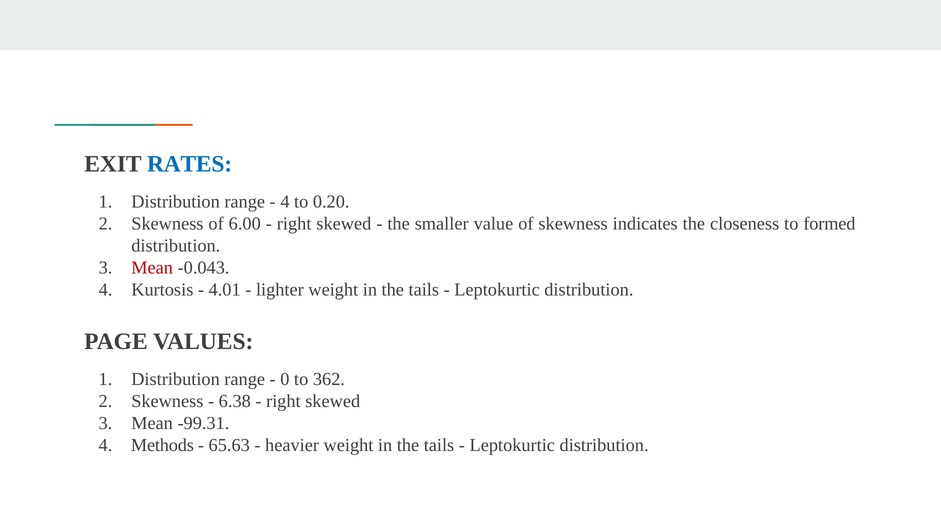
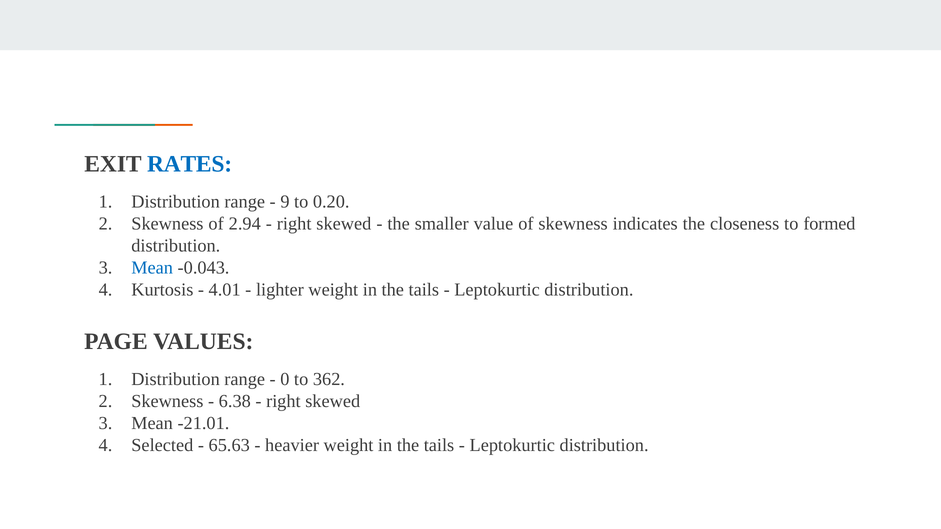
4: 4 -> 9 (285, 202)
6.00: 6.00 -> 2.94 (245, 224)
Mean colour: red -> blue (152, 268)
-99.31: -99.31 -> -21.01 (203, 424)
Methods: Methods -> Selected (162, 446)
